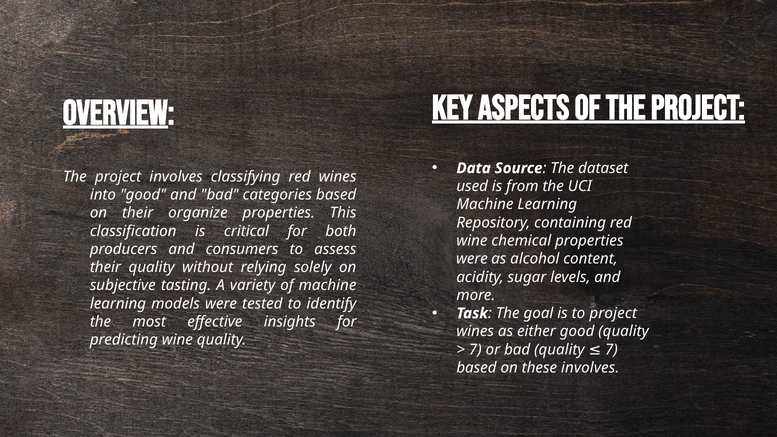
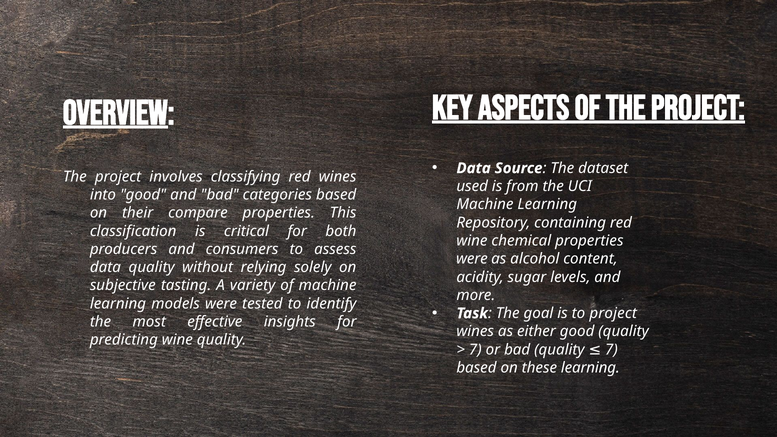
organize: organize -> compare (198, 213)
their: their -> data (105, 267)
these involves: involves -> learning (590, 368)
